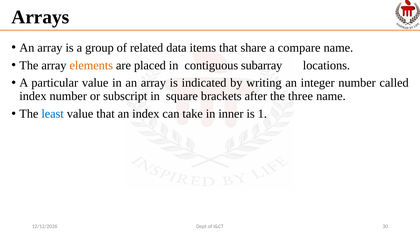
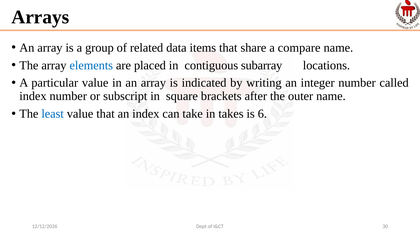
elements colour: orange -> blue (91, 65)
three: three -> outer (301, 96)
inner: inner -> takes (231, 113)
1: 1 -> 6 (262, 113)
